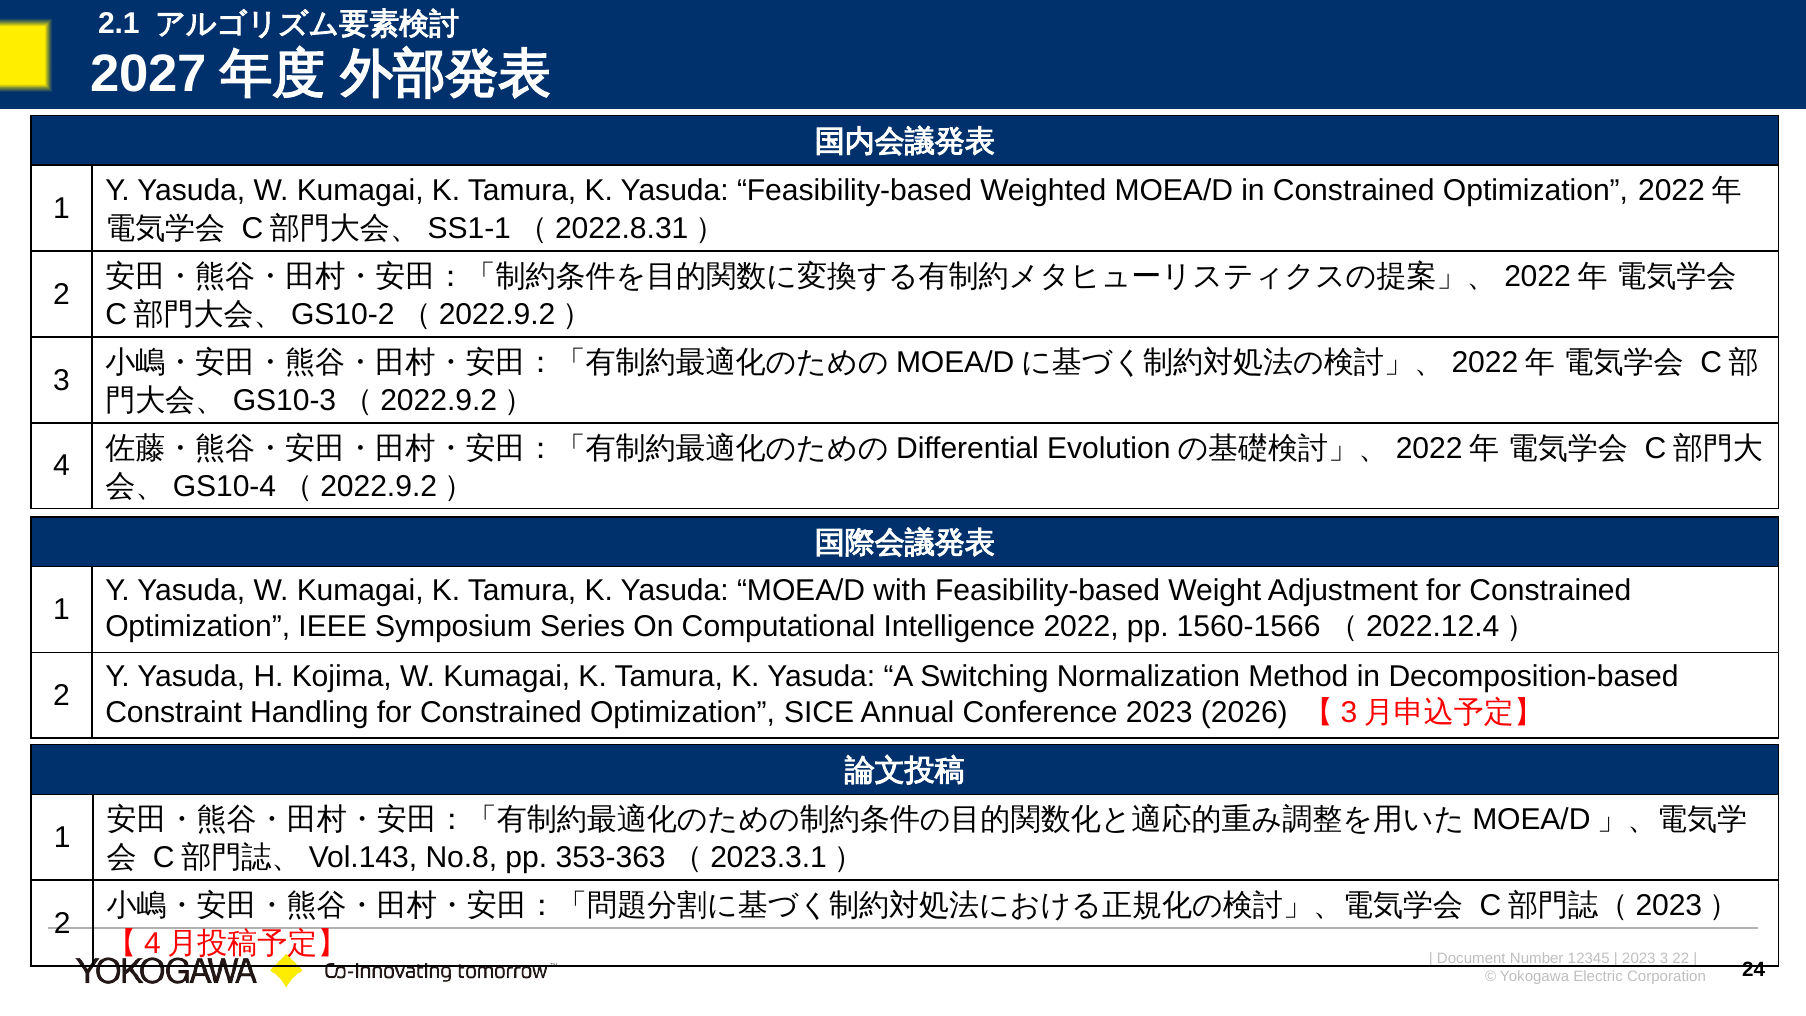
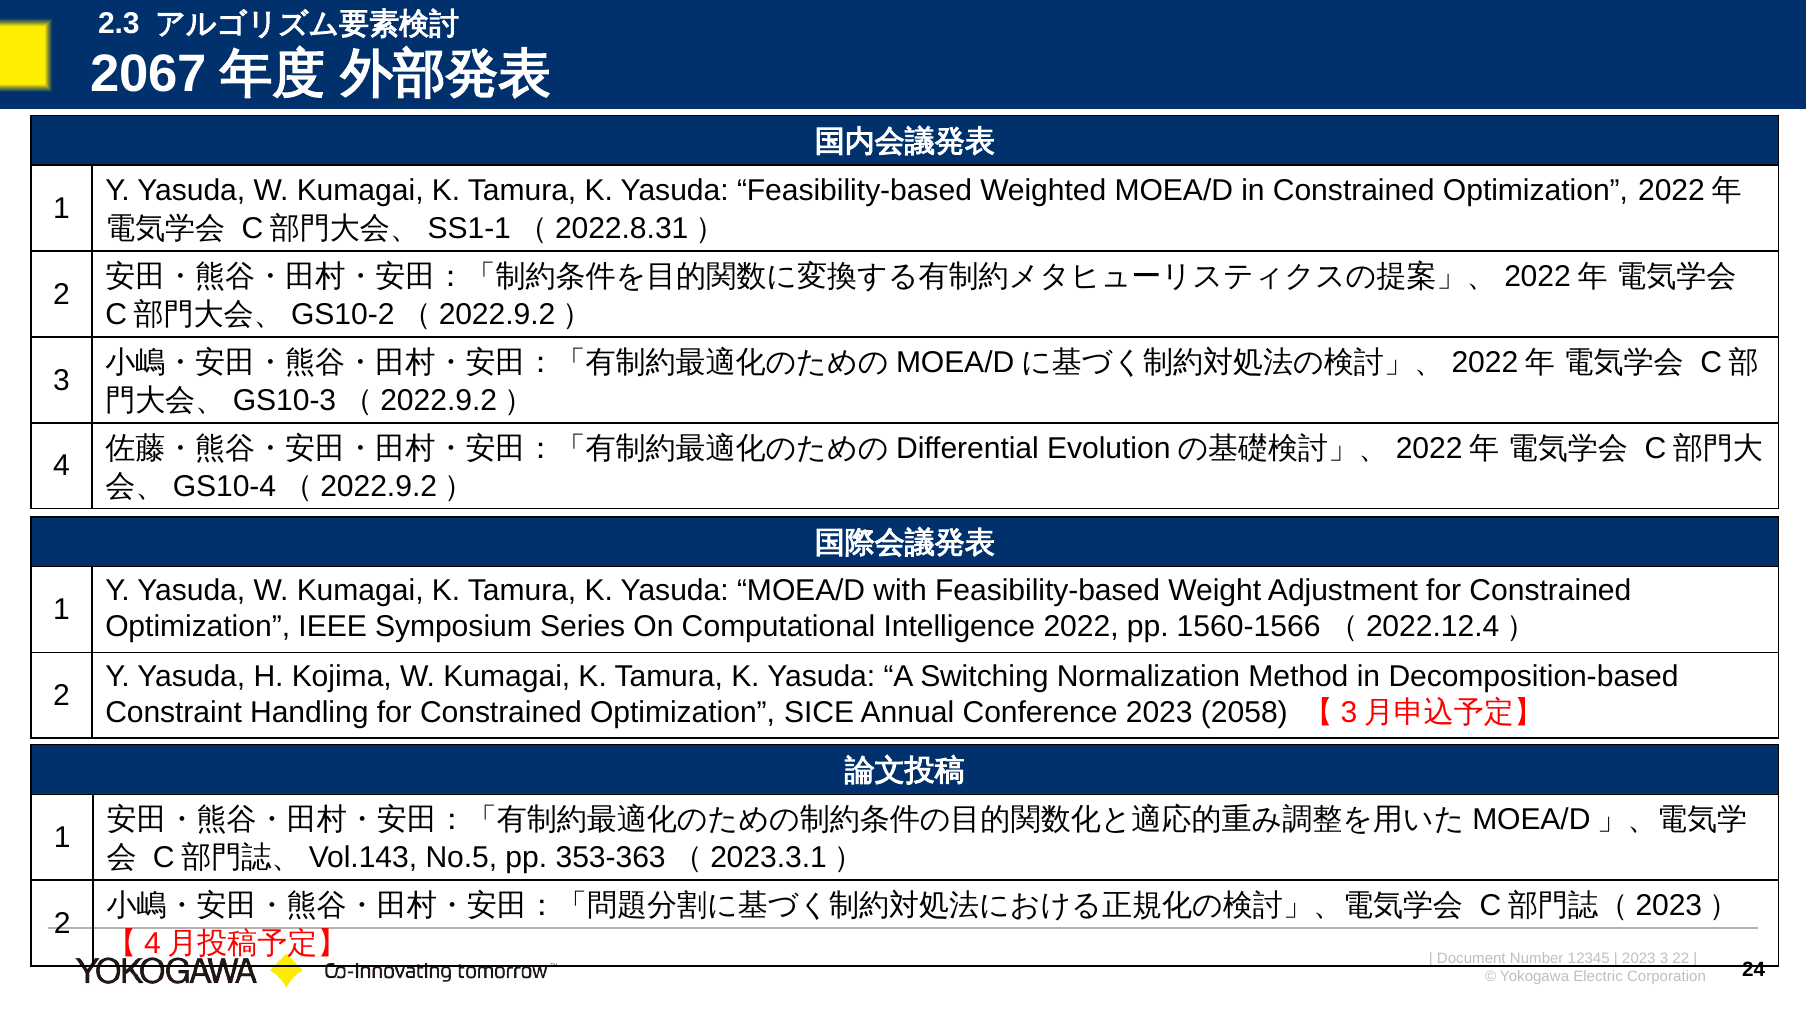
2.1: 2.1 -> 2.3 (119, 24)
2027: 2027 -> 2067 (149, 74)
2026: 2026 -> 2058 (1244, 712)
No.8: No.8 -> No.5 (461, 858)
